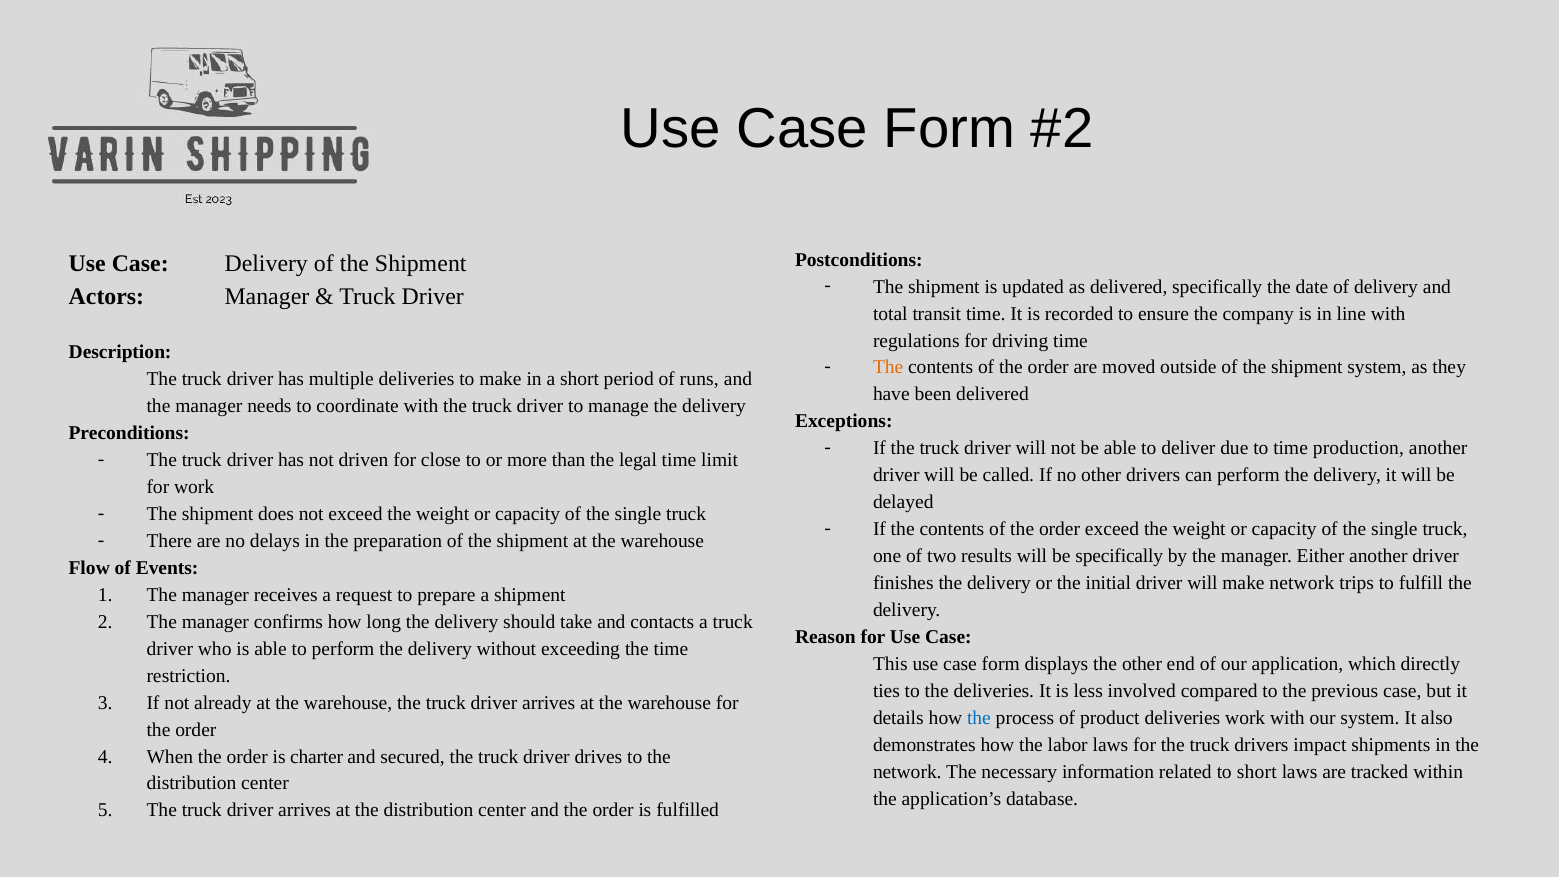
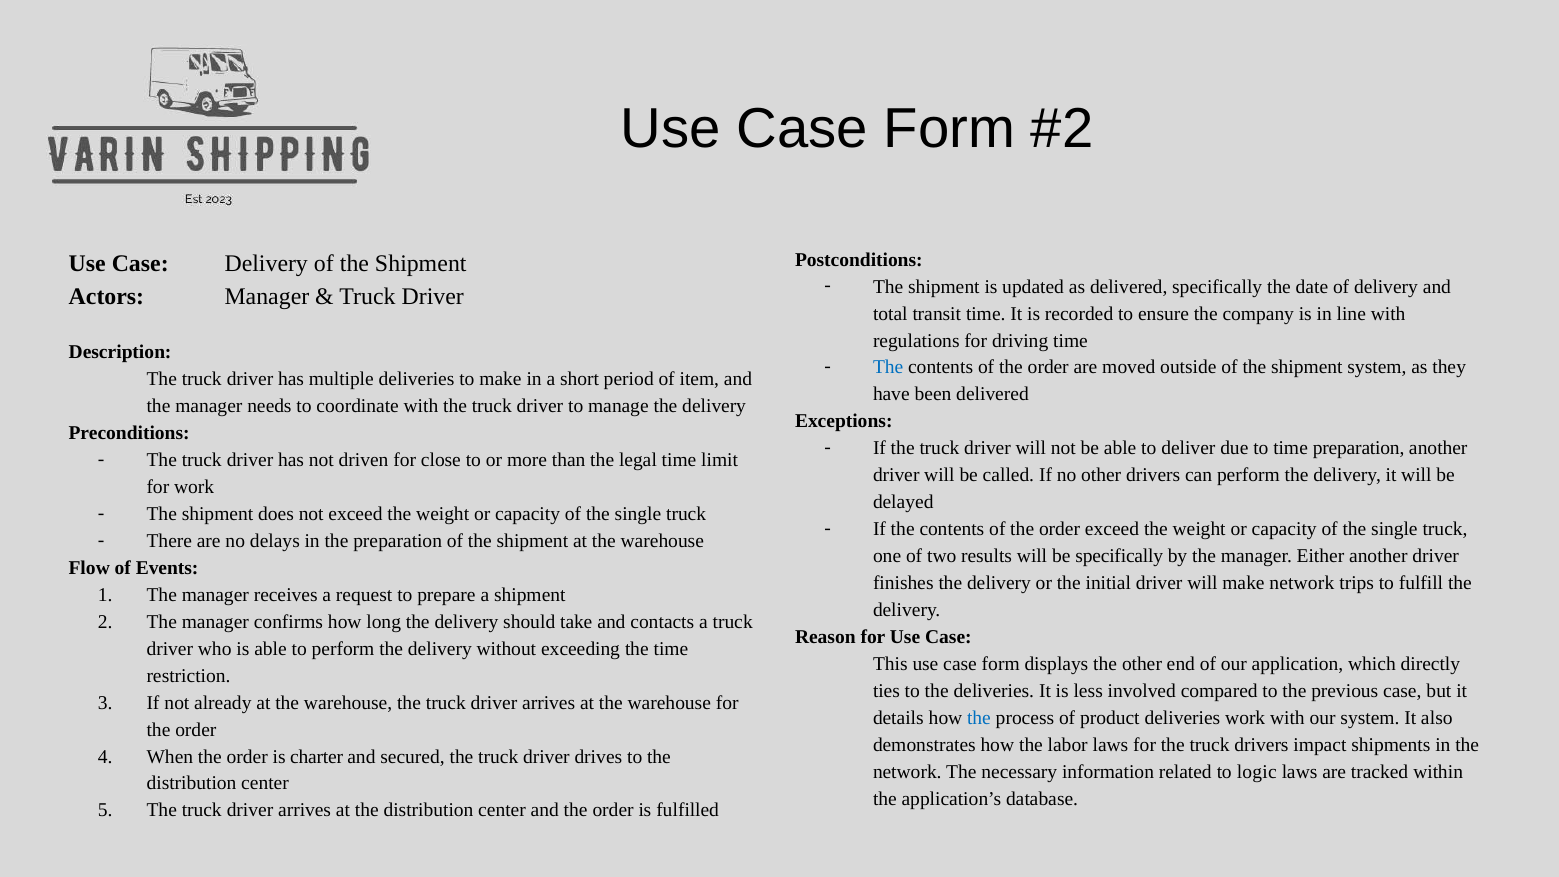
The colour: orange -> blue (888, 368)
runs: runs -> item (699, 379)
time production: production -> preparation (1359, 448)
to short: short -> logic (1257, 772)
